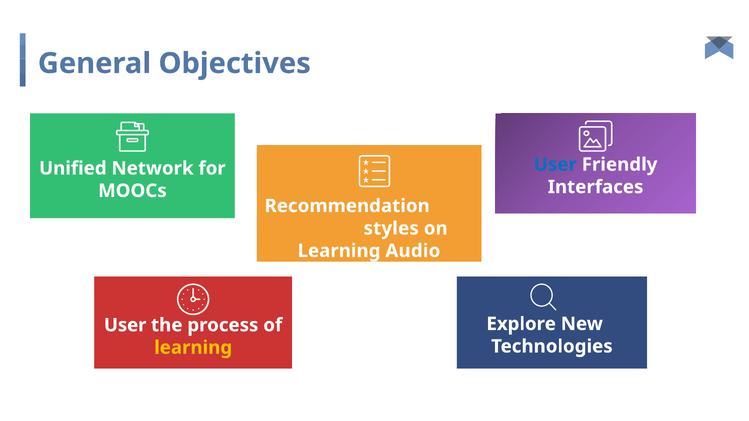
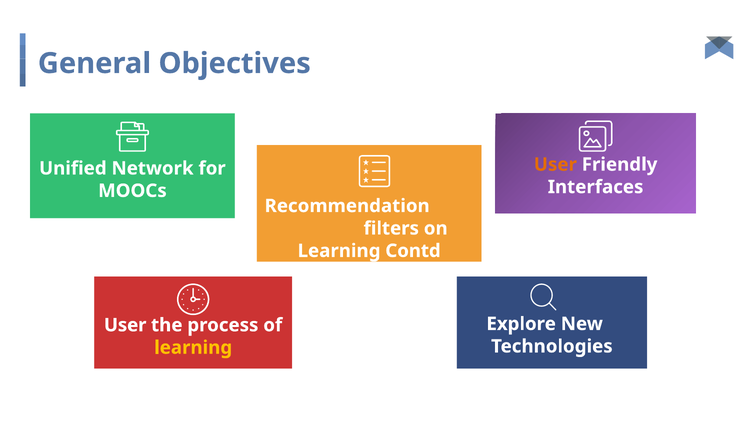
User colour: blue -> orange (555, 165)
styles: styles -> filters (391, 229)
Audio: Audio -> Contd (413, 251)
